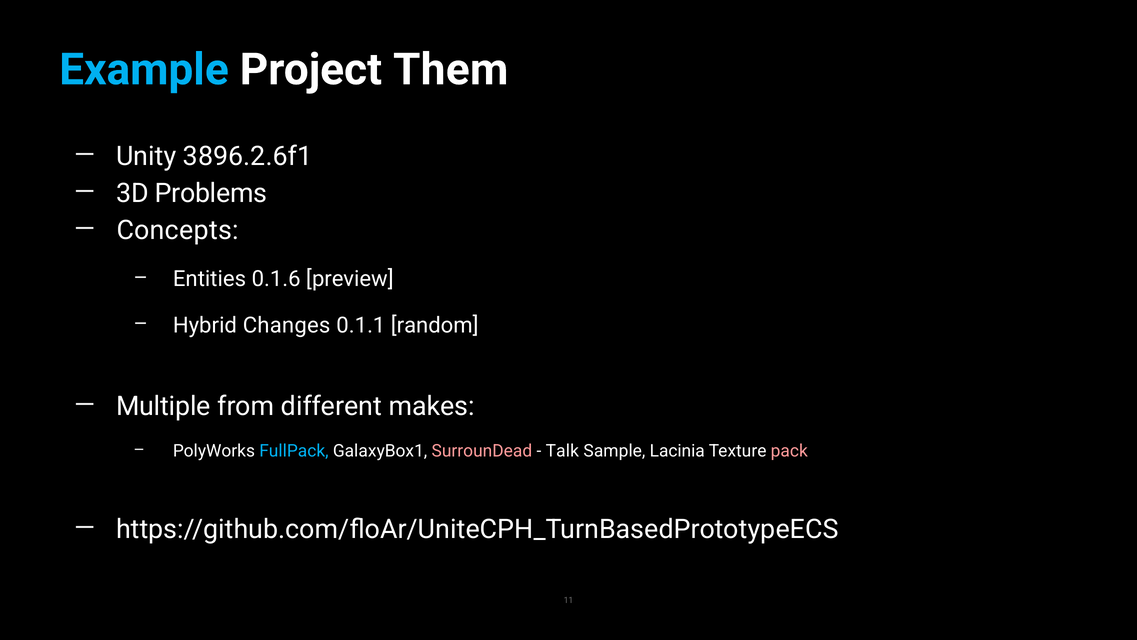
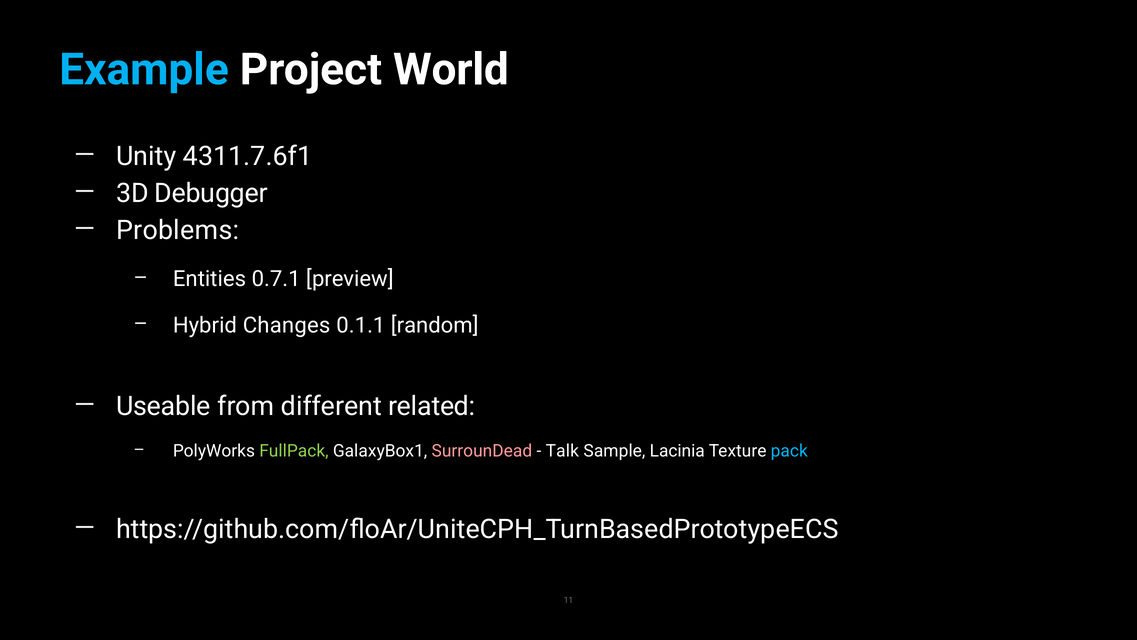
Them: Them -> World (451, 70)
3896.2.6f1: 3896.2.6f1 -> 4311.7.6f1 (248, 156)
Problems: Problems -> Debugger (211, 193)
Concepts: Concepts -> Problems (178, 230)
0.1.6: 0.1.6 -> 0.7.1 (276, 279)
Multiple: Multiple -> Useable (163, 406)
makes: makes -> related (432, 406)
FullPack colour: light blue -> light green (294, 451)
pack colour: pink -> light blue (789, 451)
